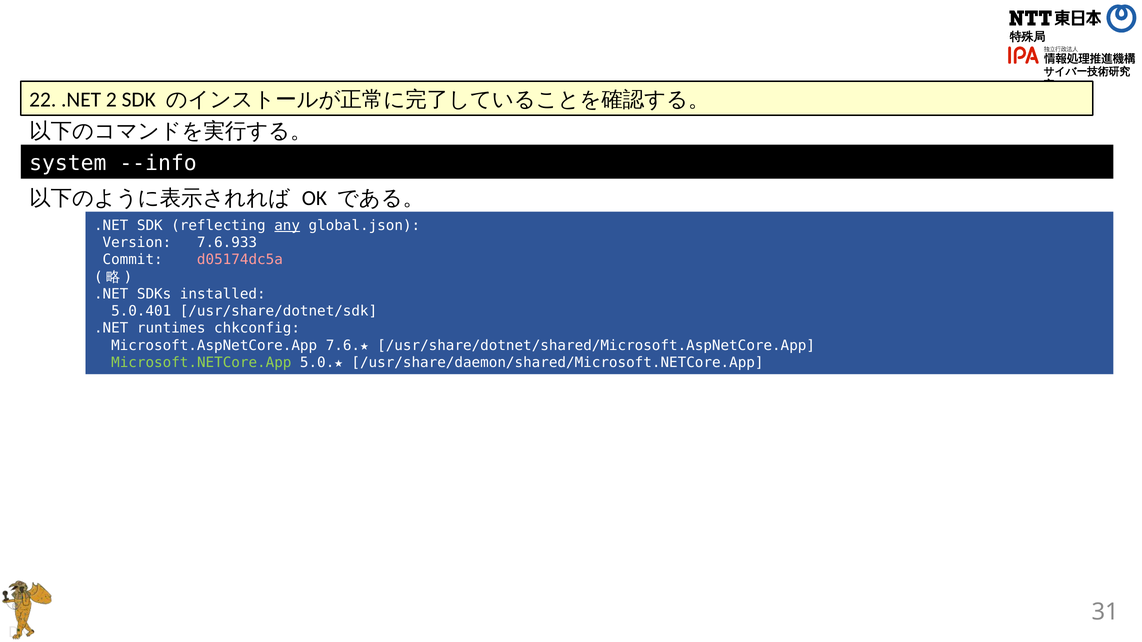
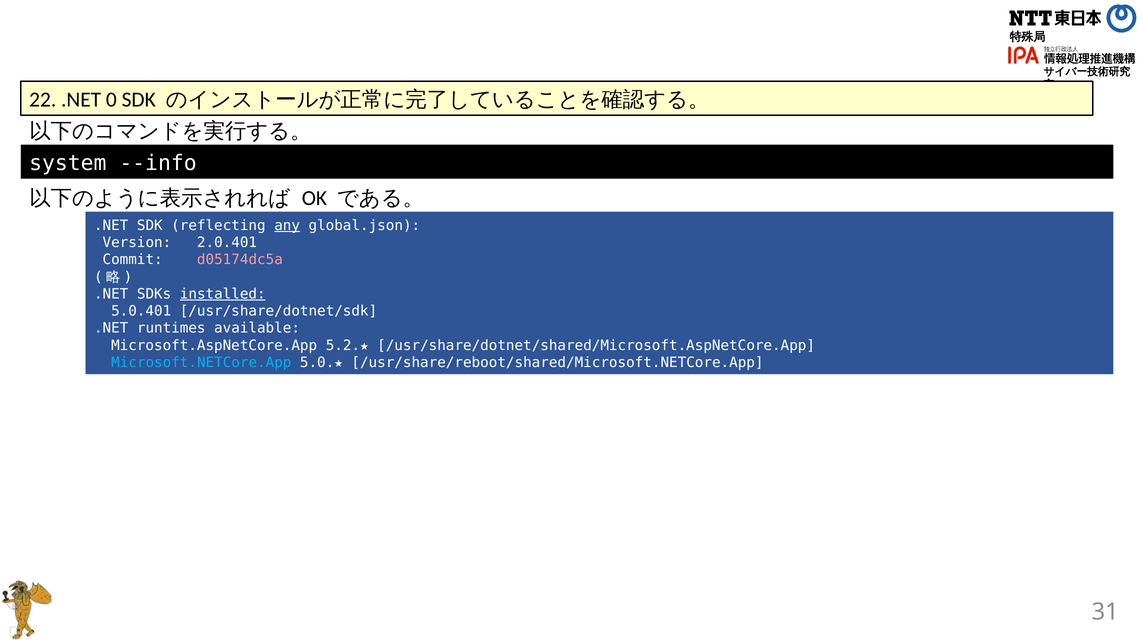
2: 2 -> 0 (111, 100)
7.6.933: 7.6.933 -> 2.0.401 (227, 243)
installed underline: none -> present (223, 294)
chkconfig: chkconfig -> available (257, 328)
7.6.★: 7.6.★ -> 5.2.★ (347, 346)
Microsoft.NETCore.App colour: light green -> light blue (201, 363)
/usr/share/daemon/shared/Microsoft.NETCore.App: /usr/share/daemon/shared/Microsoft.NETCore.App -> /usr/share/reboot/shared/Microsoft.NETCore.App (557, 363)
